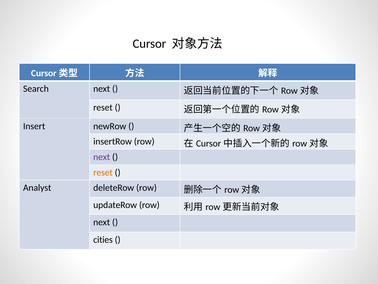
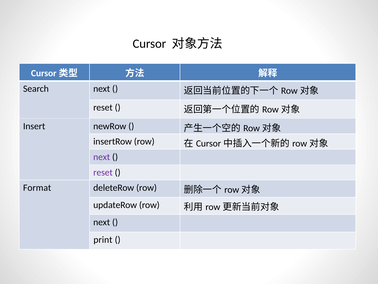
reset colour: orange -> purple (103, 172)
Analyst: Analyst -> Format (37, 188)
cities: cities -> print (103, 239)
